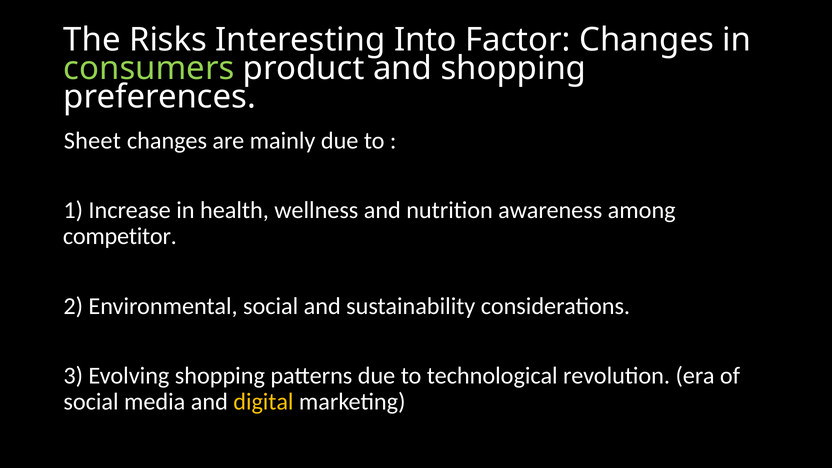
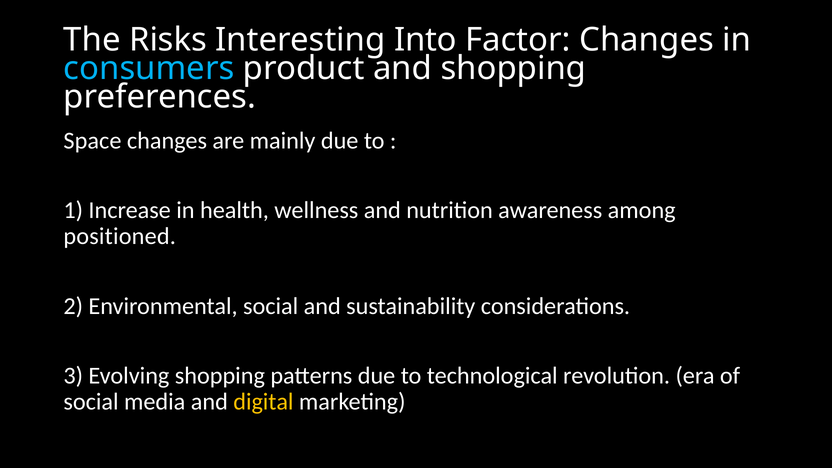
consumers colour: light green -> light blue (149, 68)
Sheet: Sheet -> Space (92, 141)
competitor: competitor -> positioned (120, 236)
